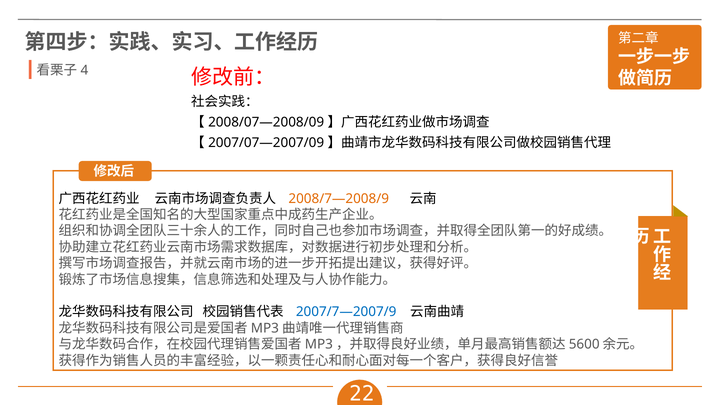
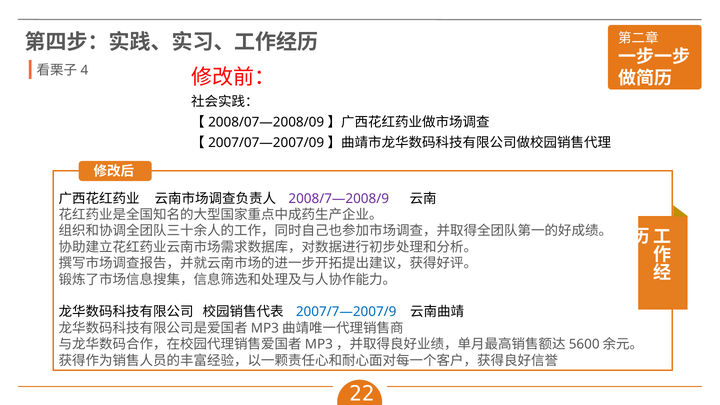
2008/7—2008/9 colour: orange -> purple (339, 199)
